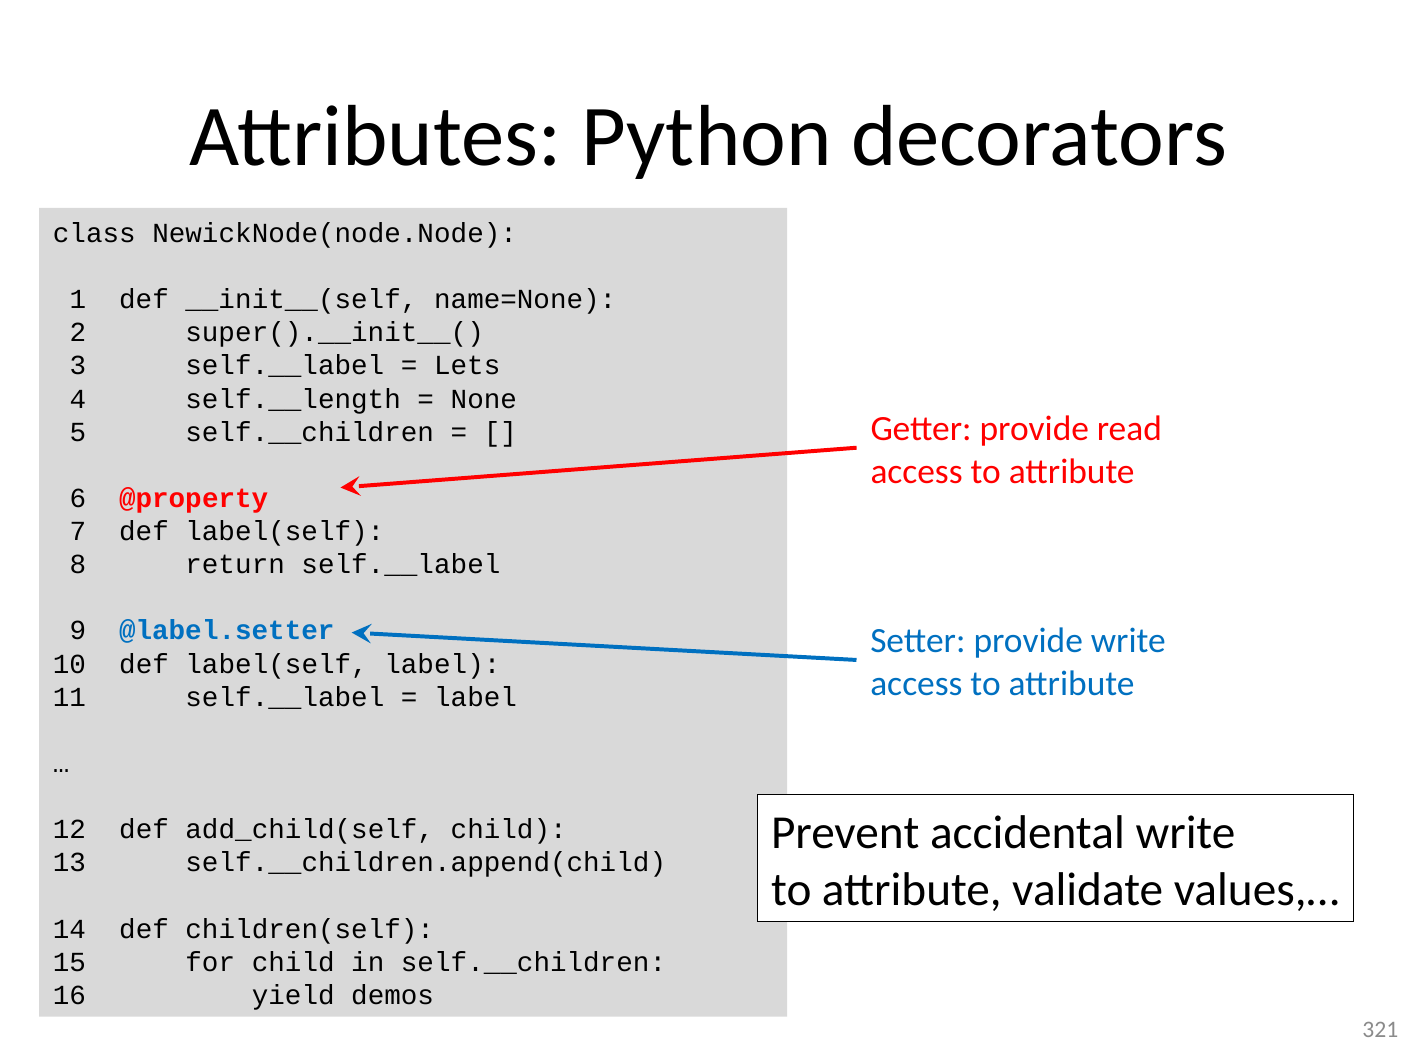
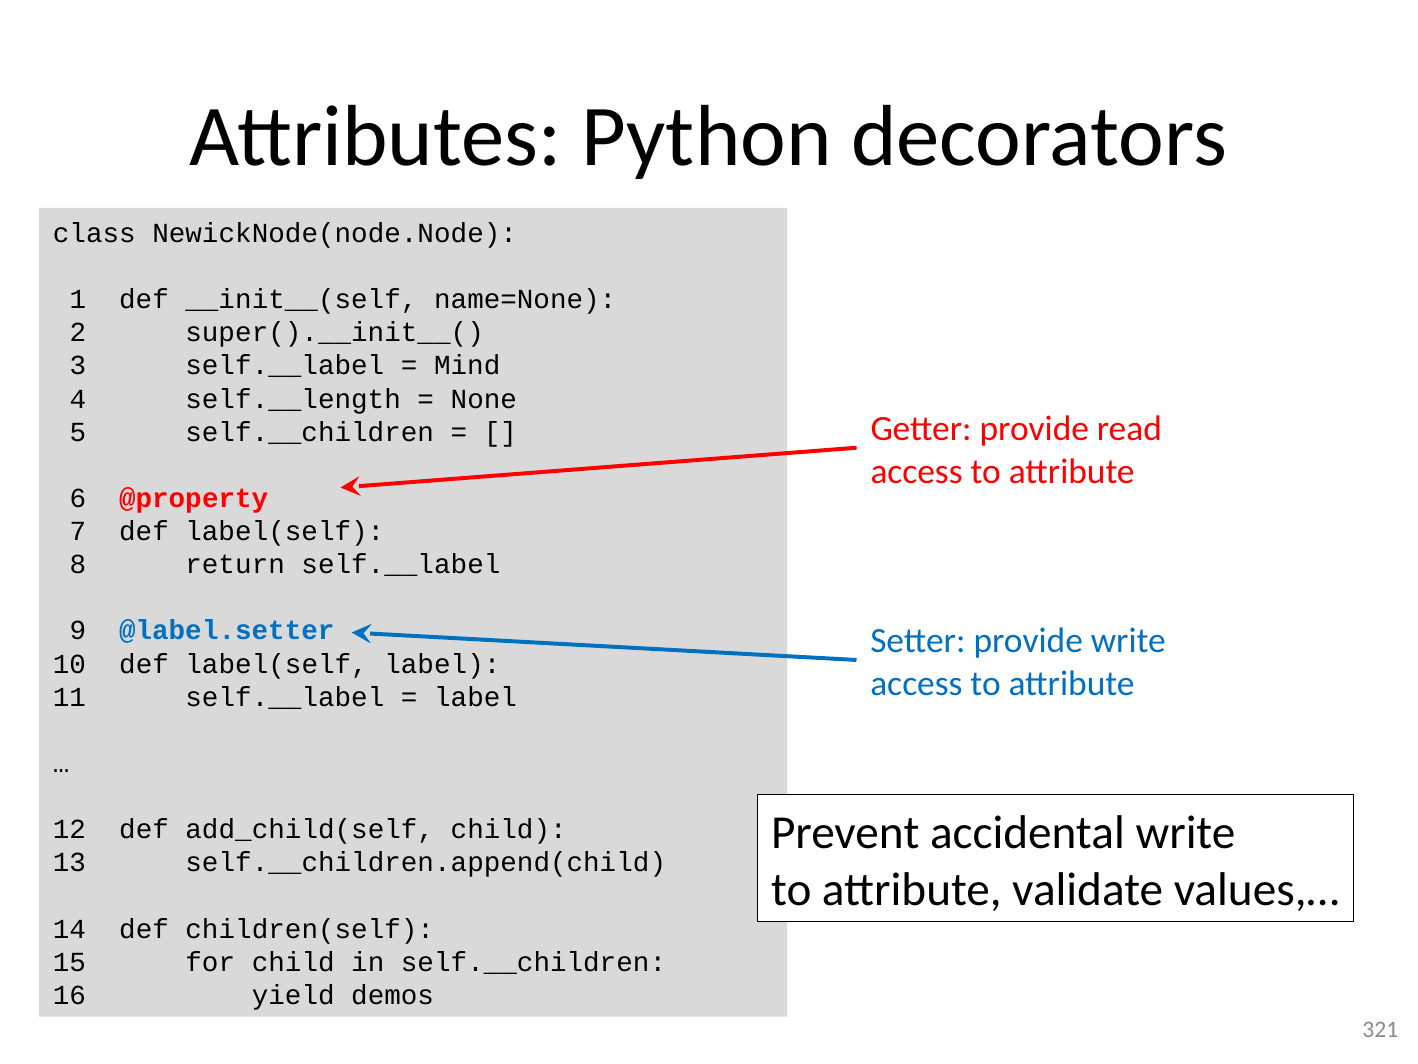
Lets: Lets -> Mind (467, 366)
